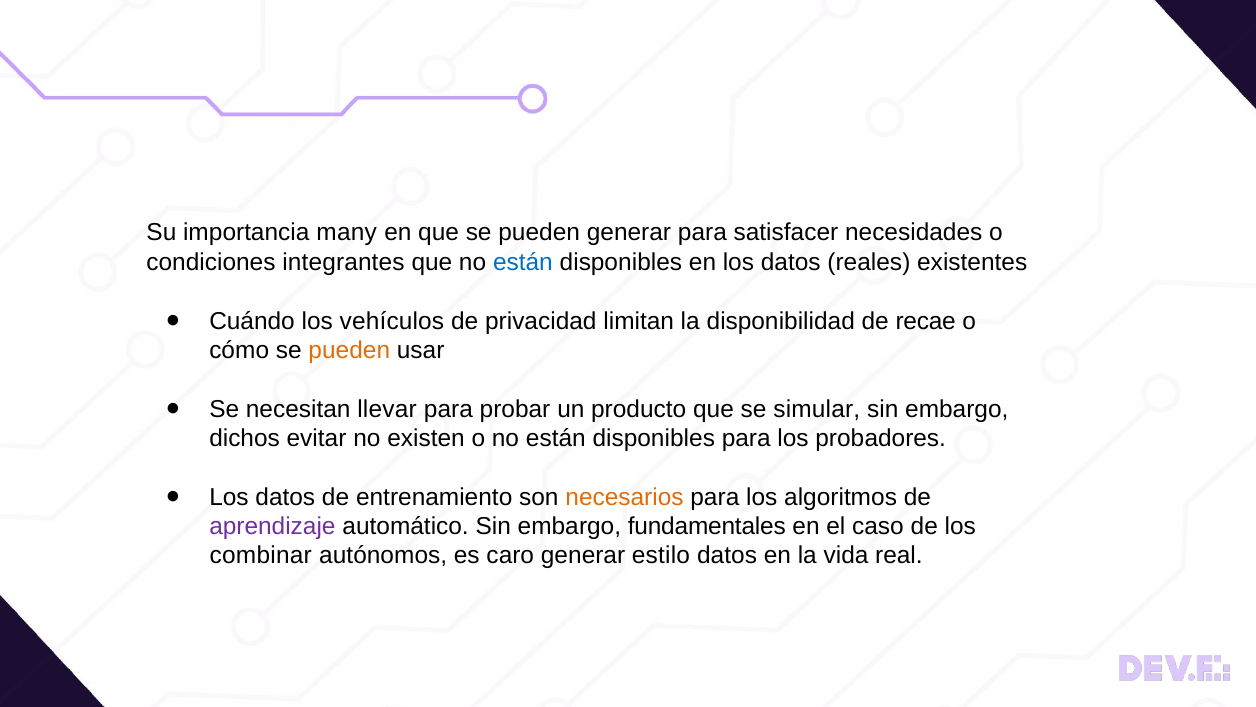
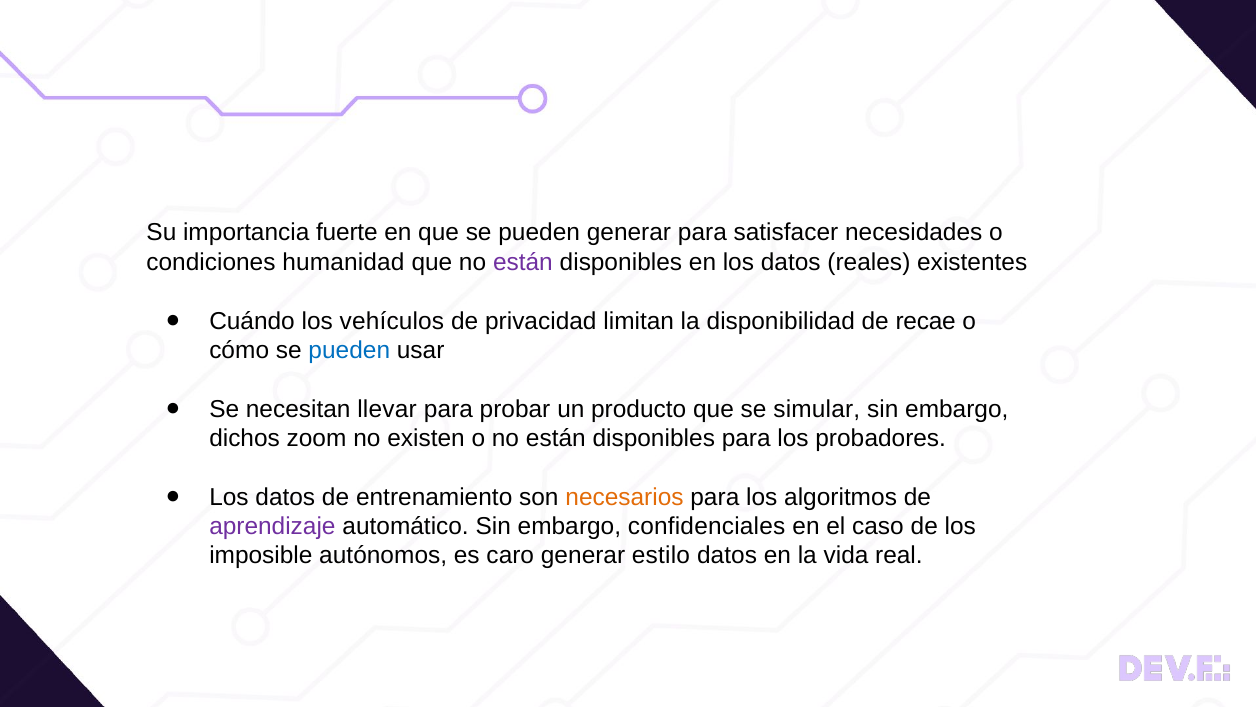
many: many -> fuerte (347, 233)
integrantes: integrantes -> humanidad (343, 262)
están colour: blue -> purple (523, 262)
pueden colour: orange -> blue (349, 350)
evitar: evitar -> zoom (317, 438)
fundamentales: fundamentales -> confidenciales (707, 526)
combinar: combinar -> imposible (261, 555)
